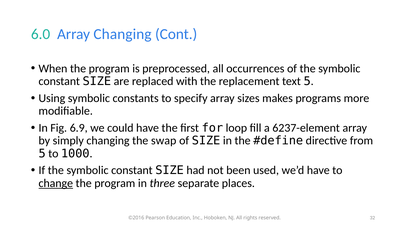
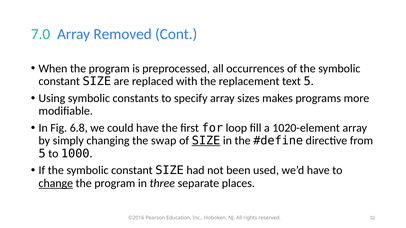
6.0: 6.0 -> 7.0 (41, 34)
Array Changing: Changing -> Removed (123, 34)
6.9: 6.9 -> 6.8 (79, 128)
6237-element: 6237-element -> 1020-element (306, 128)
SIZE underline: none -> present (206, 141)
